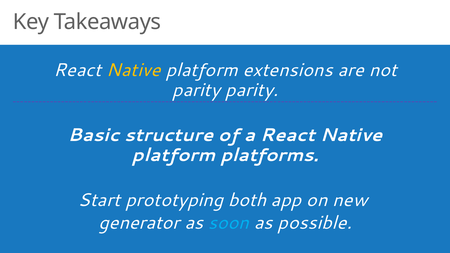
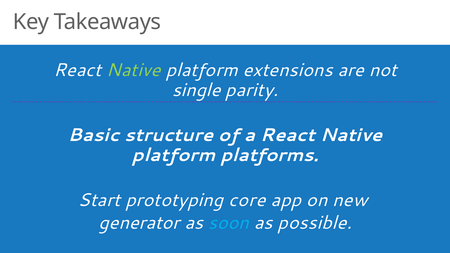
Native colour: yellow -> light green (133, 70)
parity: parity -> single (196, 90)
both: both -> core (247, 200)
